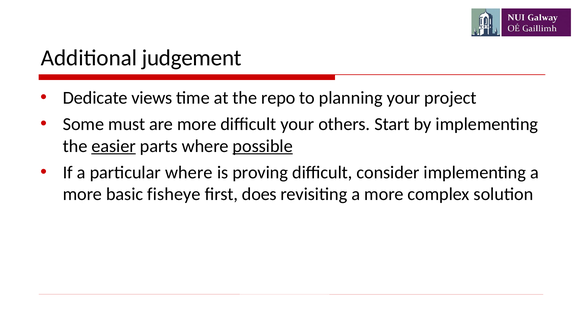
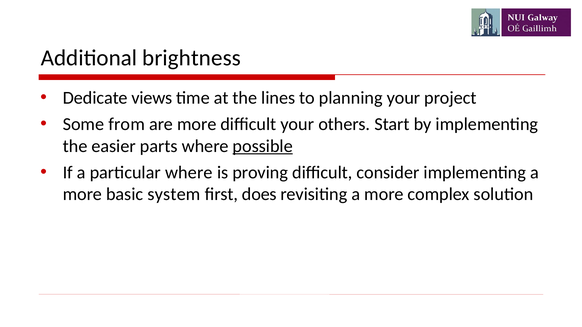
judgement: judgement -> brightness (192, 58)
repo: repo -> lines (278, 98)
must: must -> from (127, 124)
easier underline: present -> none (114, 146)
fisheye: fisheye -> system (174, 194)
